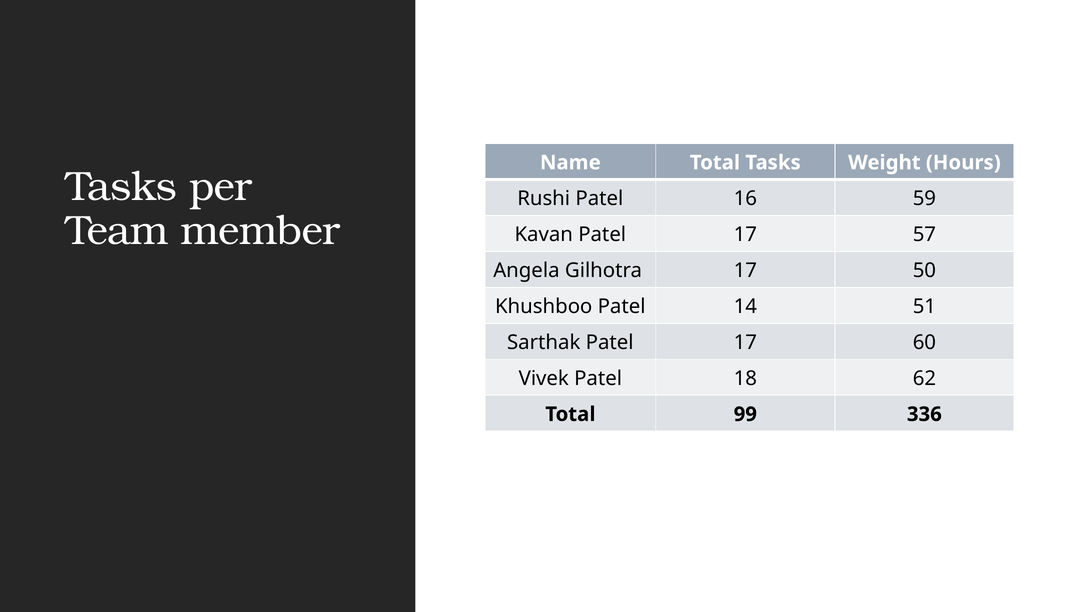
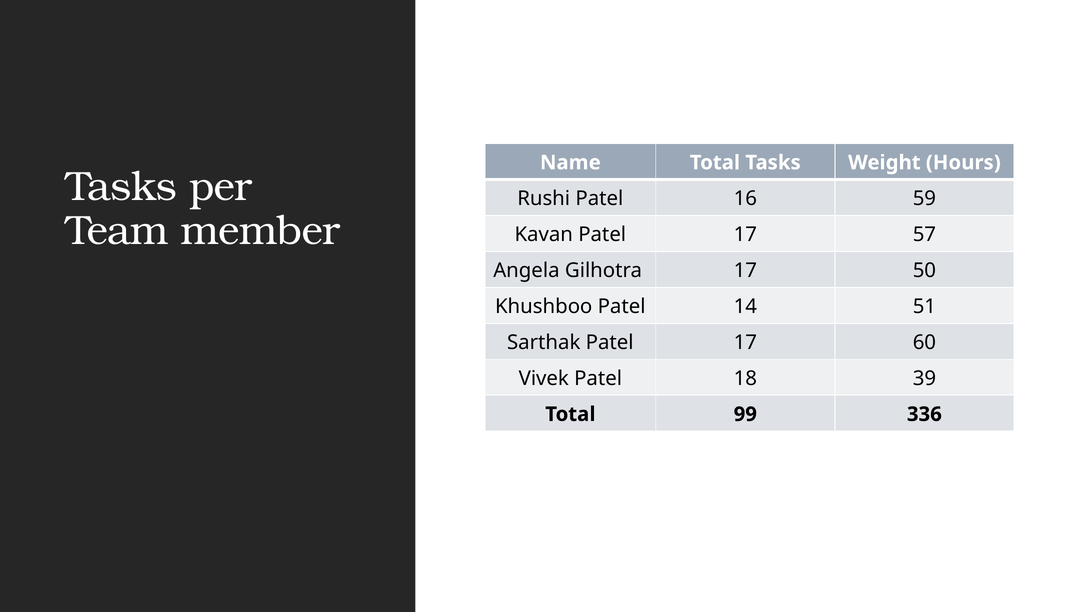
62: 62 -> 39 (924, 378)
